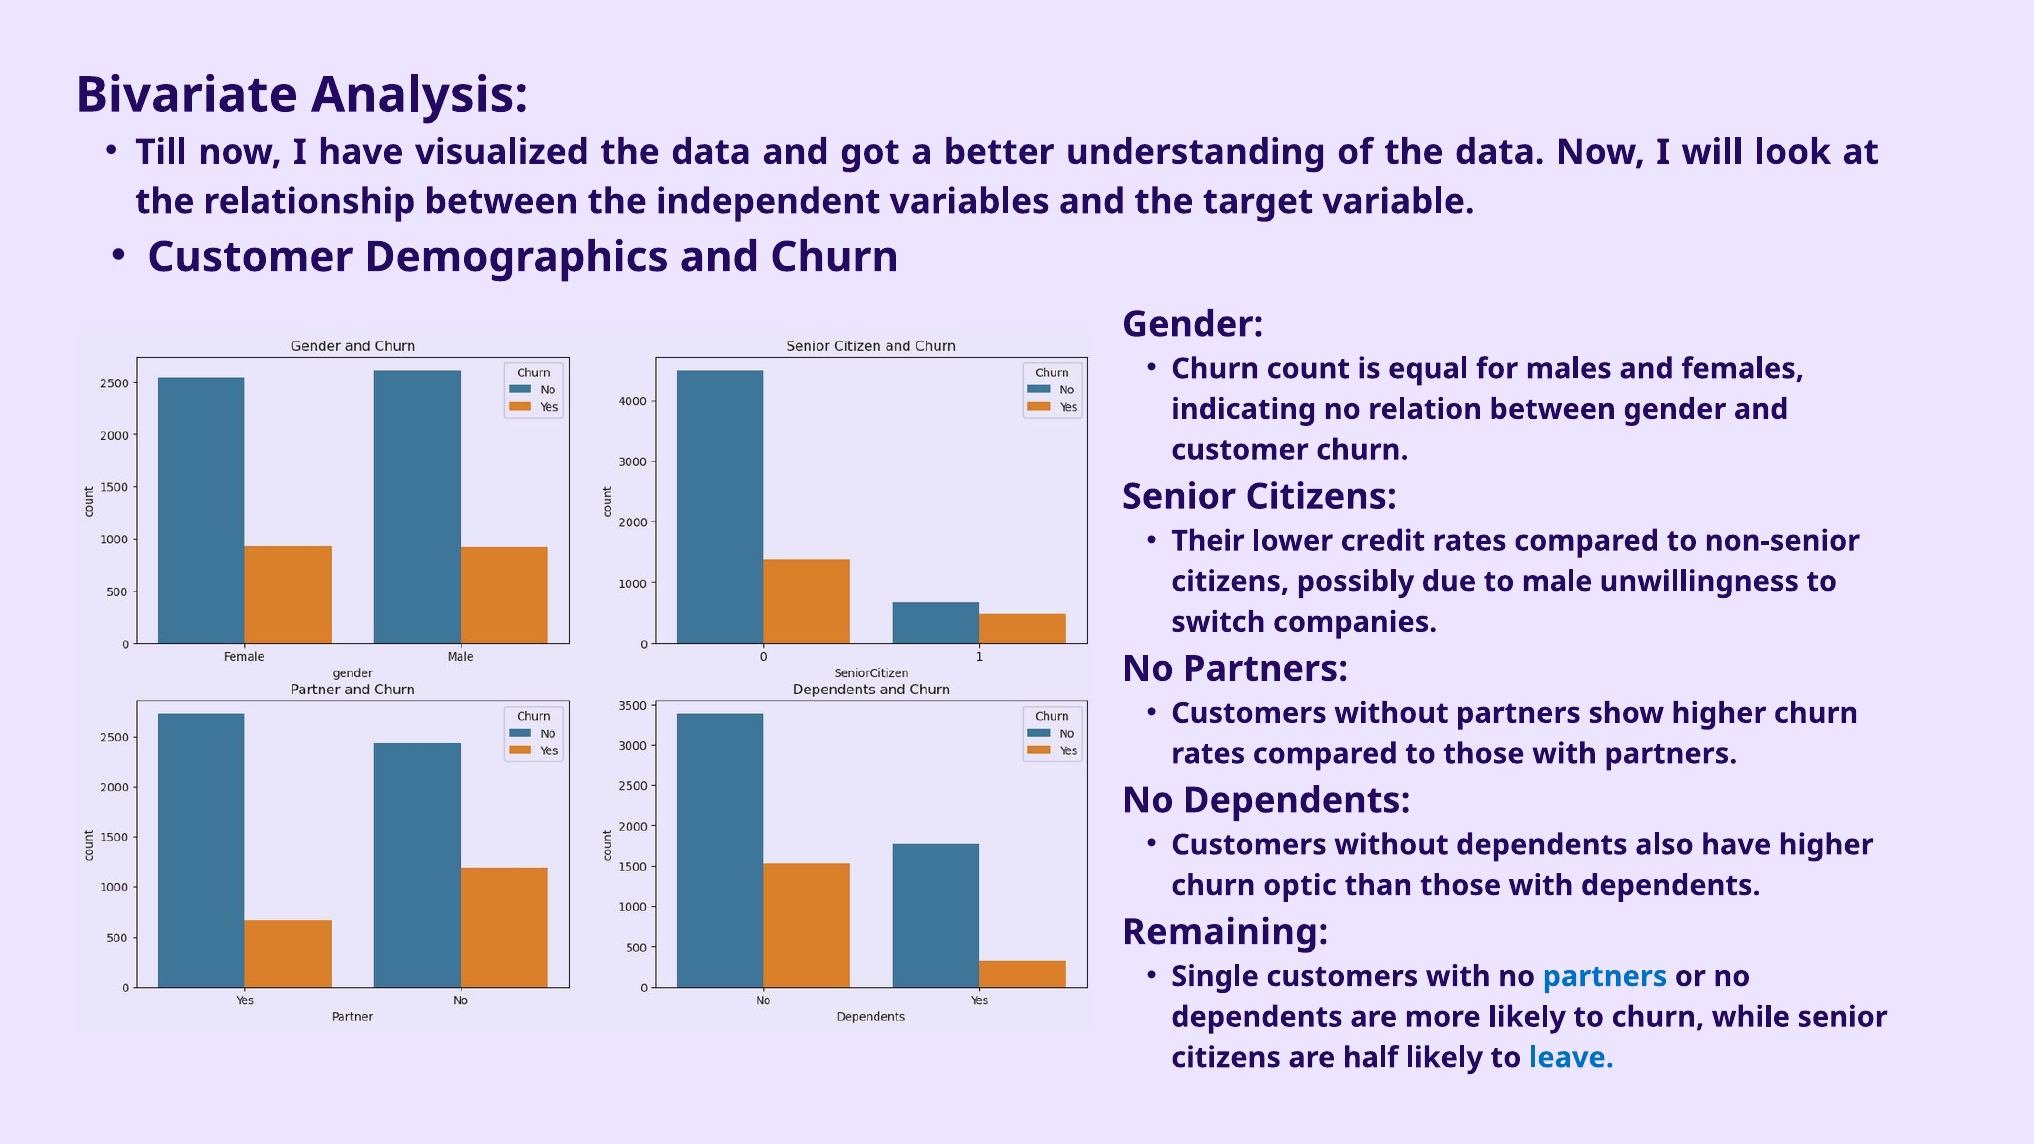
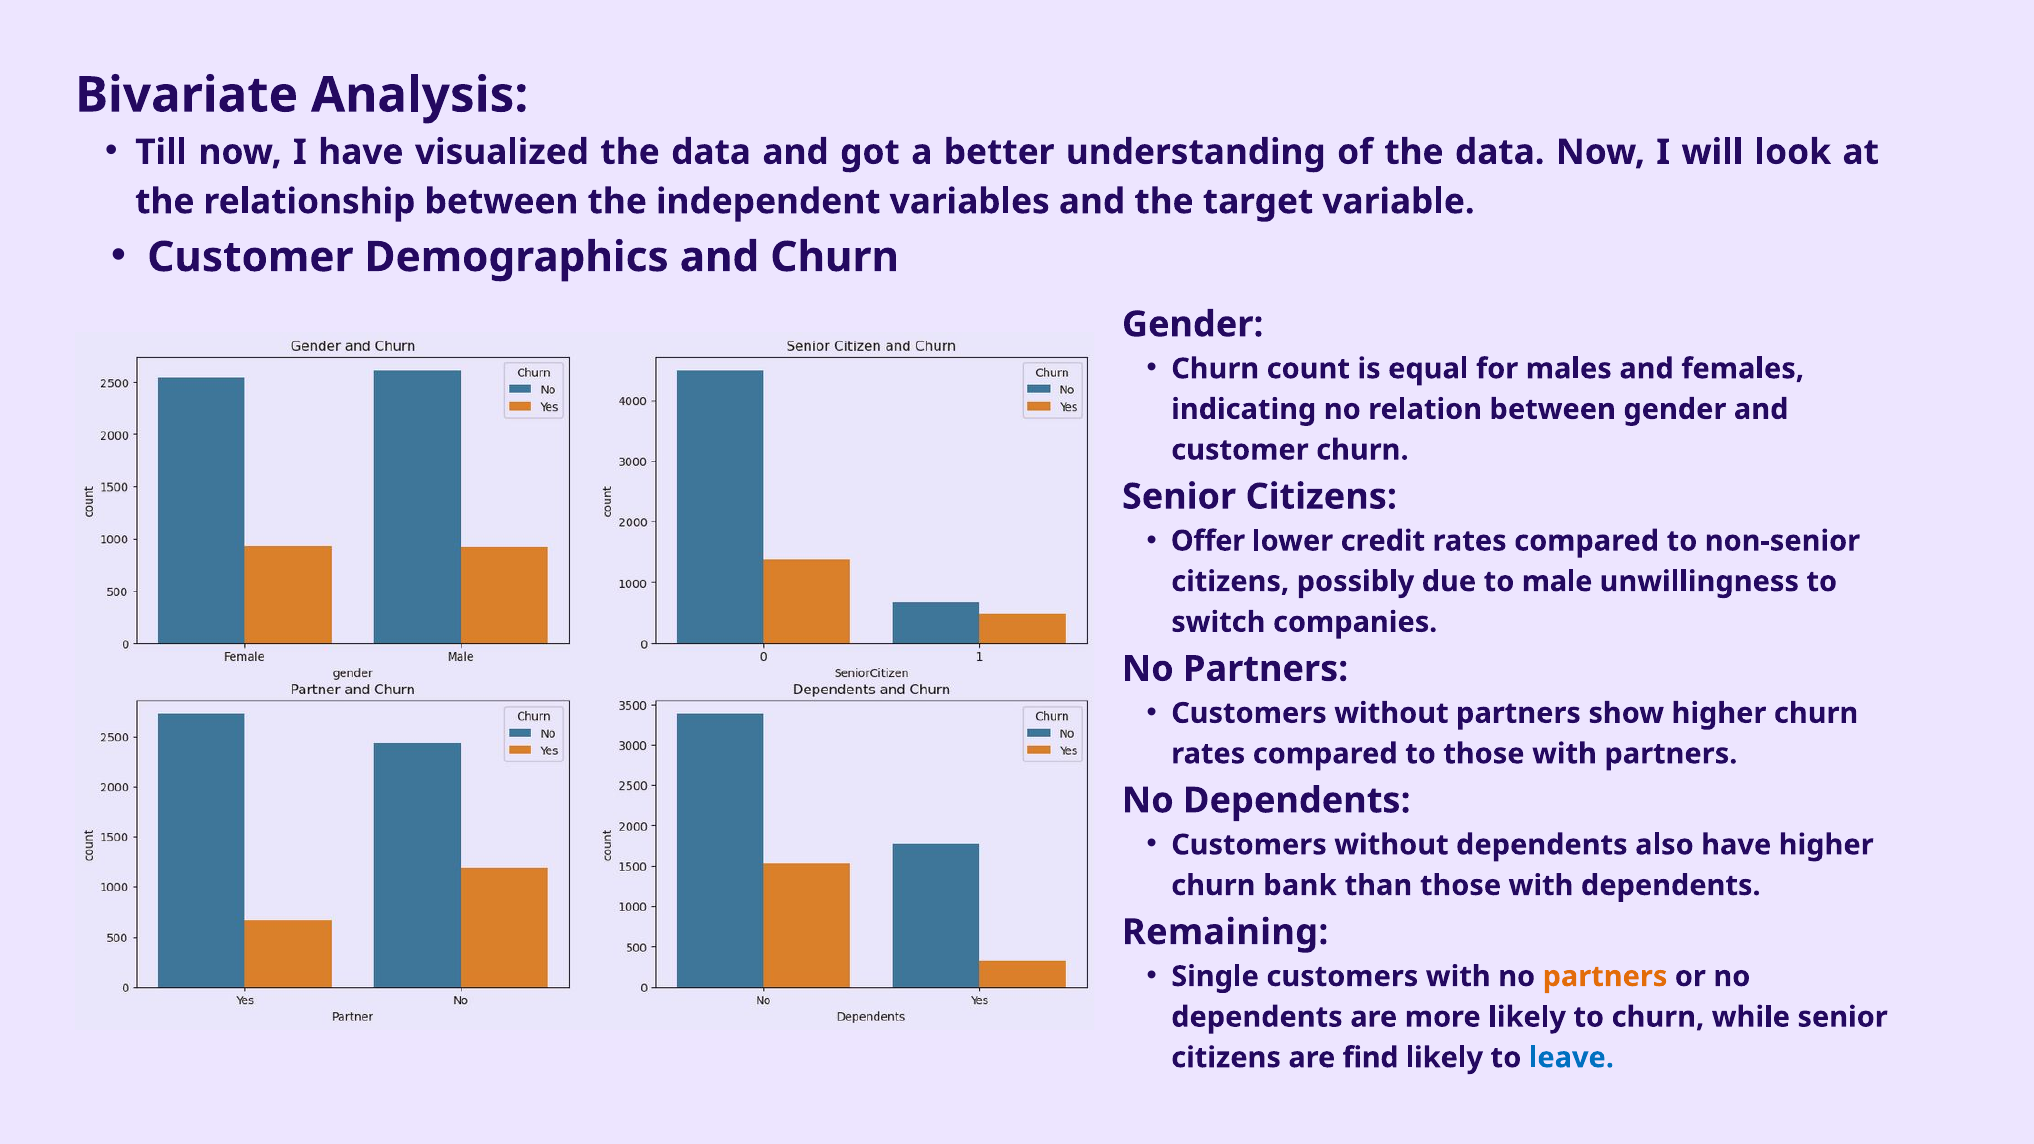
Their: Their -> Offer (1208, 541)
optic: optic -> bank (1300, 886)
partners colour: blue -> orange (1605, 977)
half: half -> find (1371, 1058)
